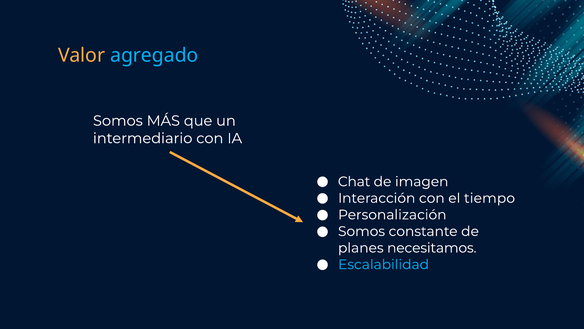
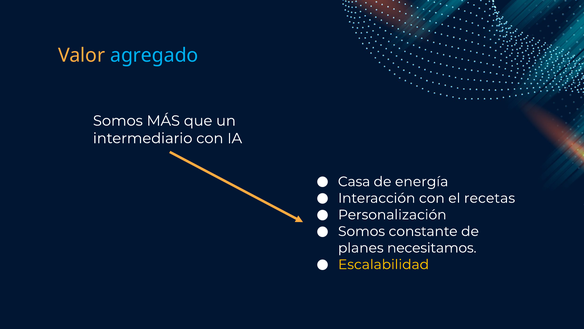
Chat: Chat -> Casa (354, 181)
imagen: imagen -> energía (422, 181)
tiempo: tiempo -> recetas (490, 198)
Escalabilidad colour: light blue -> yellow (384, 264)
